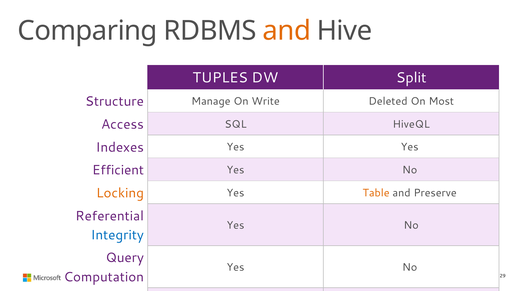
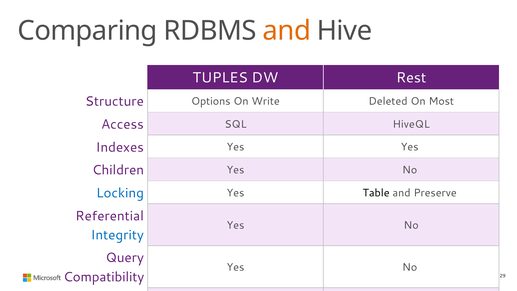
Split: Split -> Rest (411, 78)
Manage: Manage -> Options (211, 101)
Efficient: Efficient -> Children (118, 170)
Locking colour: orange -> blue (120, 193)
Table colour: orange -> black (376, 193)
Computation: Computation -> Compatibility (104, 277)
